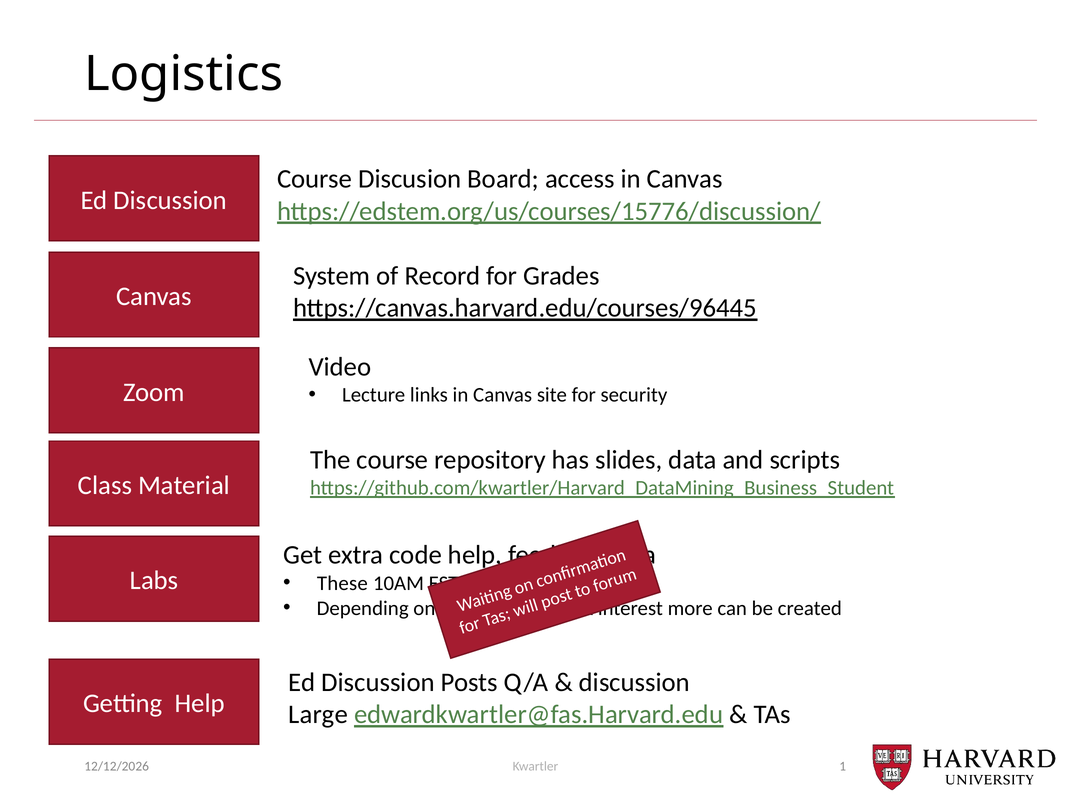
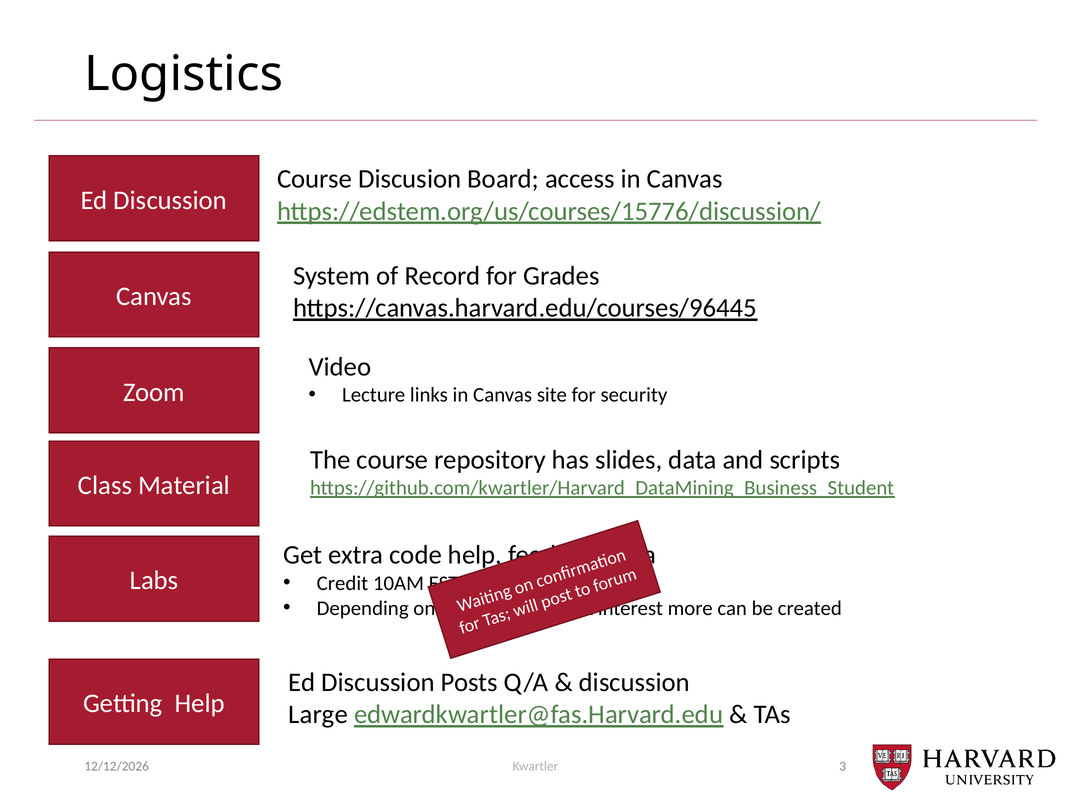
These: These -> Credit (342, 583)
1: 1 -> 3 (843, 767)
